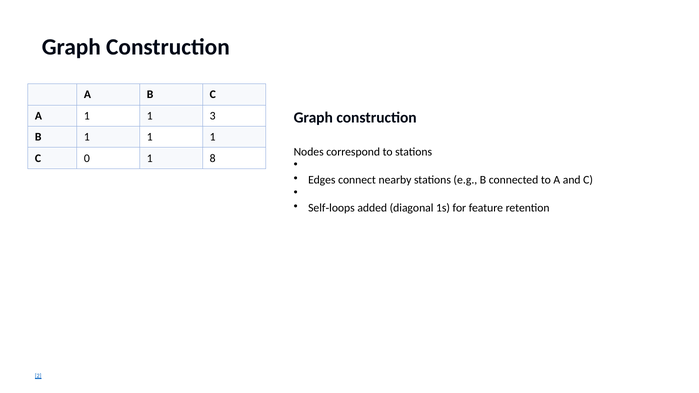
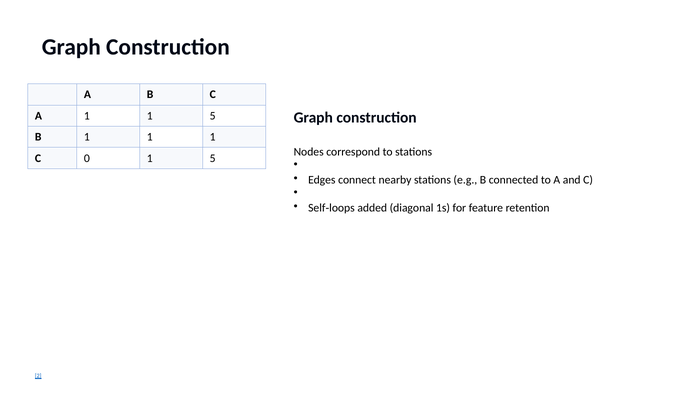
1 1 3: 3 -> 5 (213, 116)
0 1 8: 8 -> 5 (213, 158)
